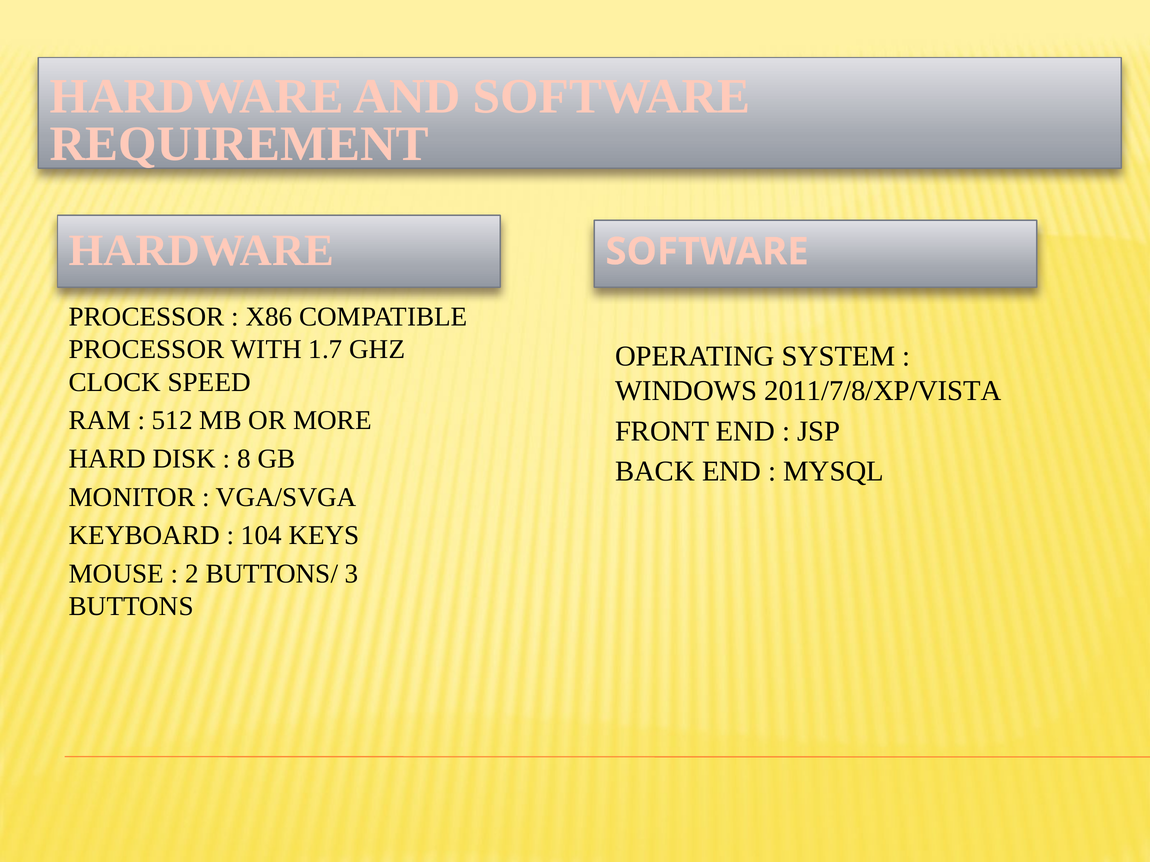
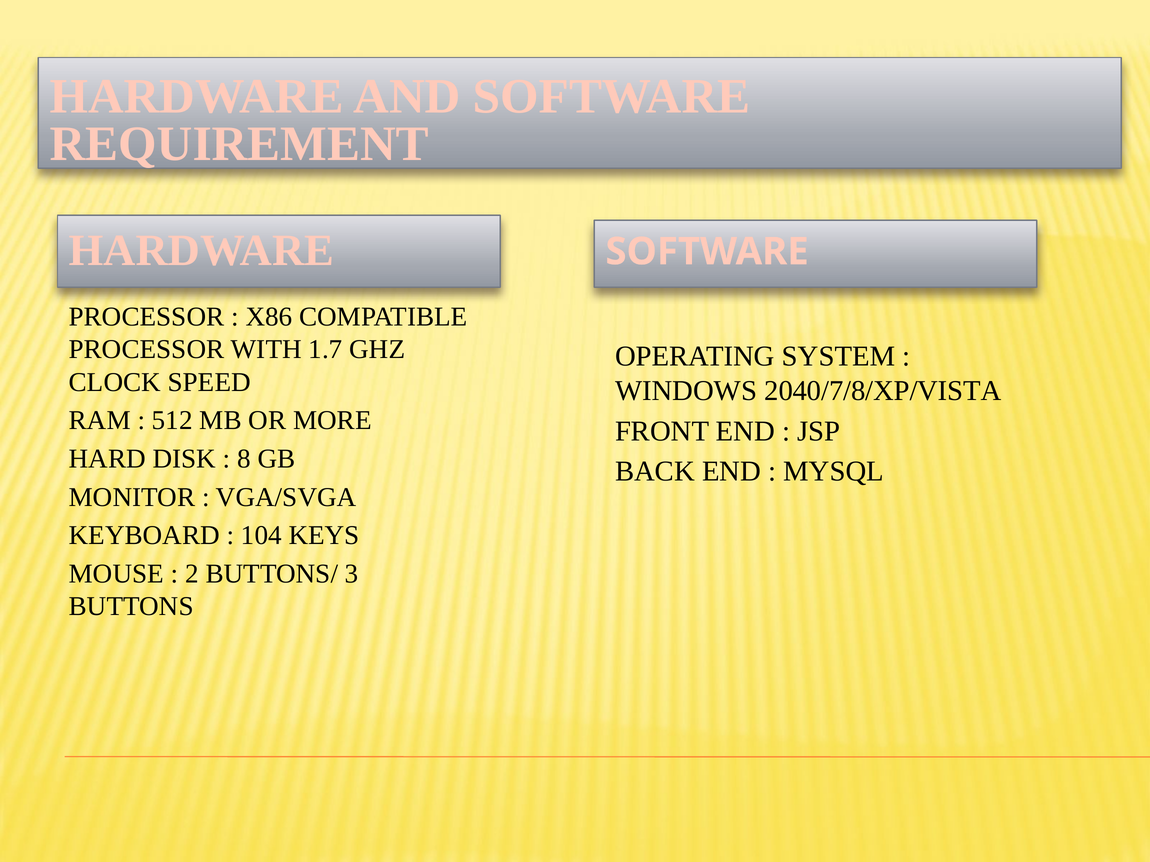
2011/7/8/XP/VISTA: 2011/7/8/XP/VISTA -> 2040/7/8/XP/VISTA (883, 391)
